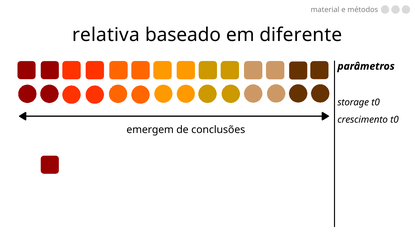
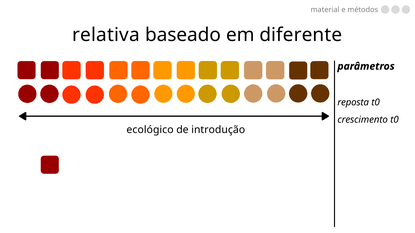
storage: storage -> reposta (353, 103)
emergem: emergem -> ecológico (150, 130)
conclusões: conclusões -> introdução (218, 130)
